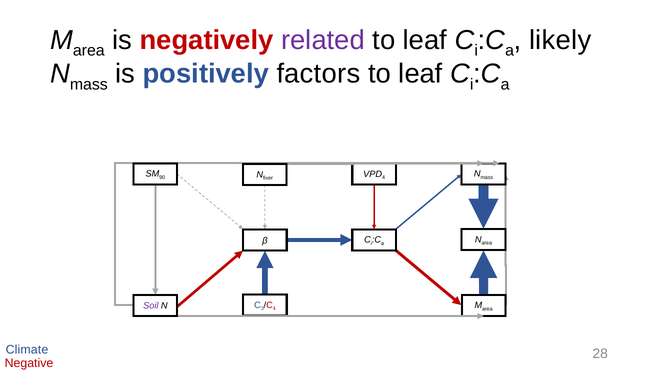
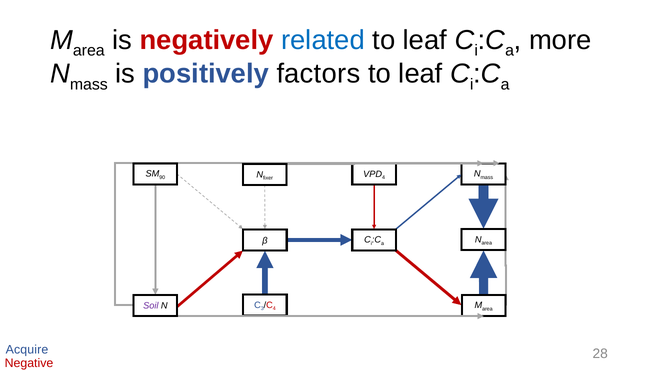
related colour: purple -> blue (323, 40)
likely: likely -> more (560, 40)
Climate: Climate -> Acquire (27, 350)
